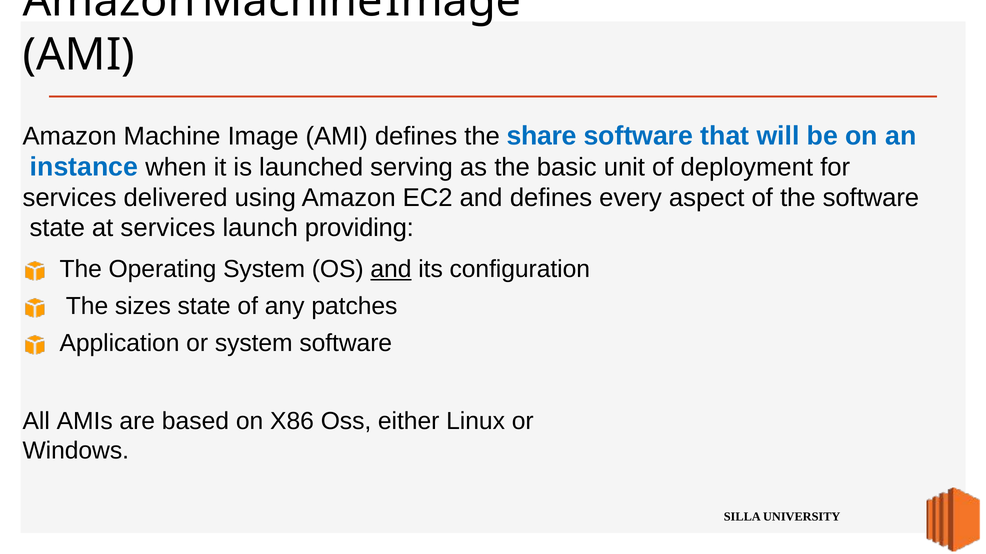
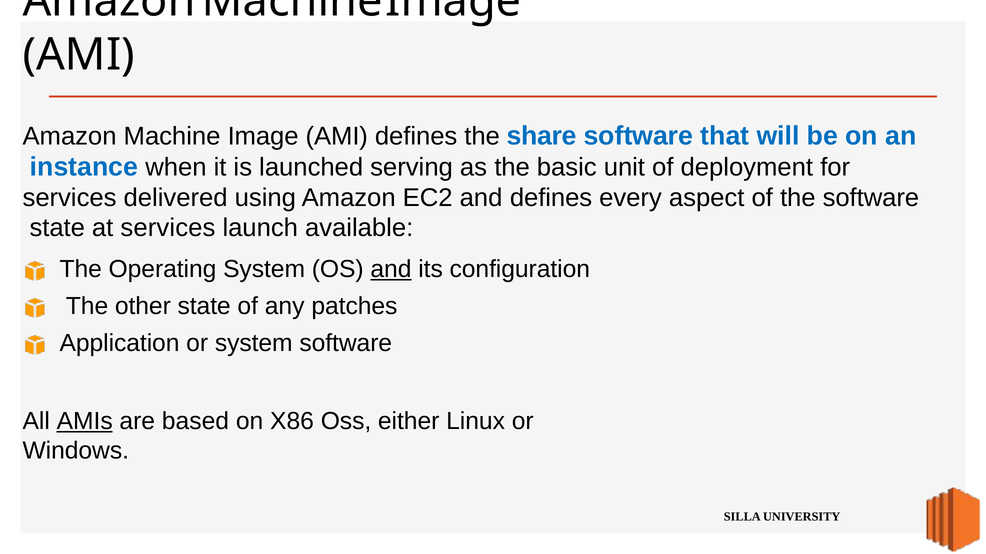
providing: providing -> available (359, 228)
sizes: sizes -> other (143, 306)
AMIs underline: none -> present (85, 422)
